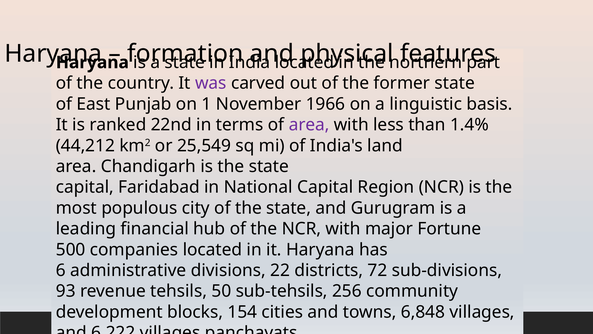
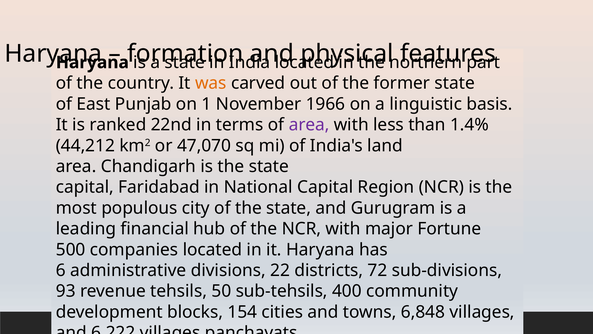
was colour: purple -> orange (211, 83)
25,549: 25,549 -> 47,070 (204, 145)
256: 256 -> 400 (347, 291)
